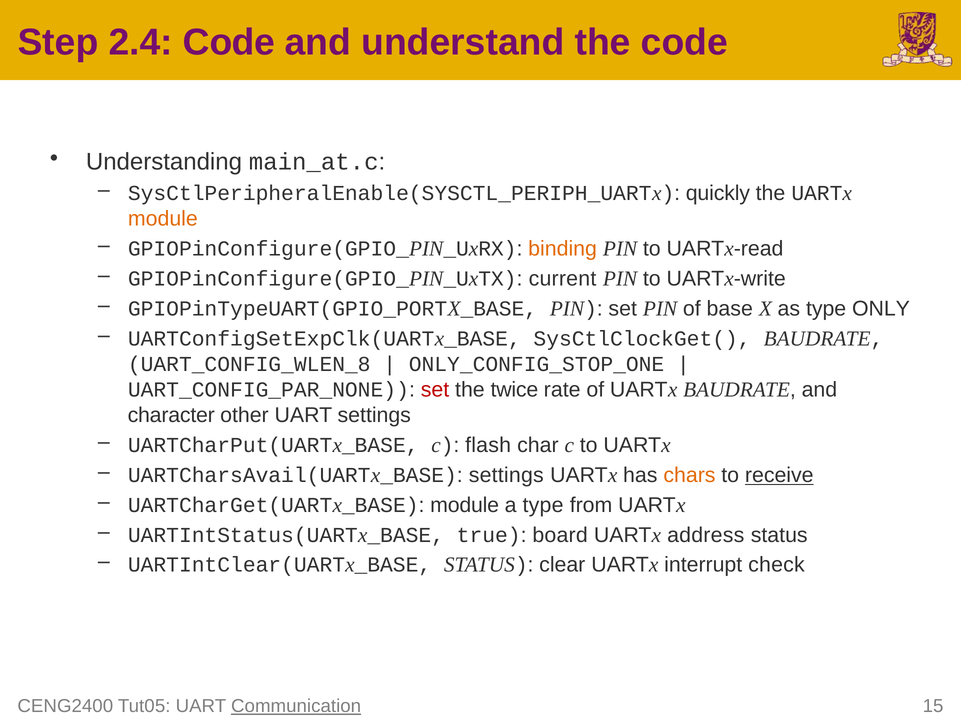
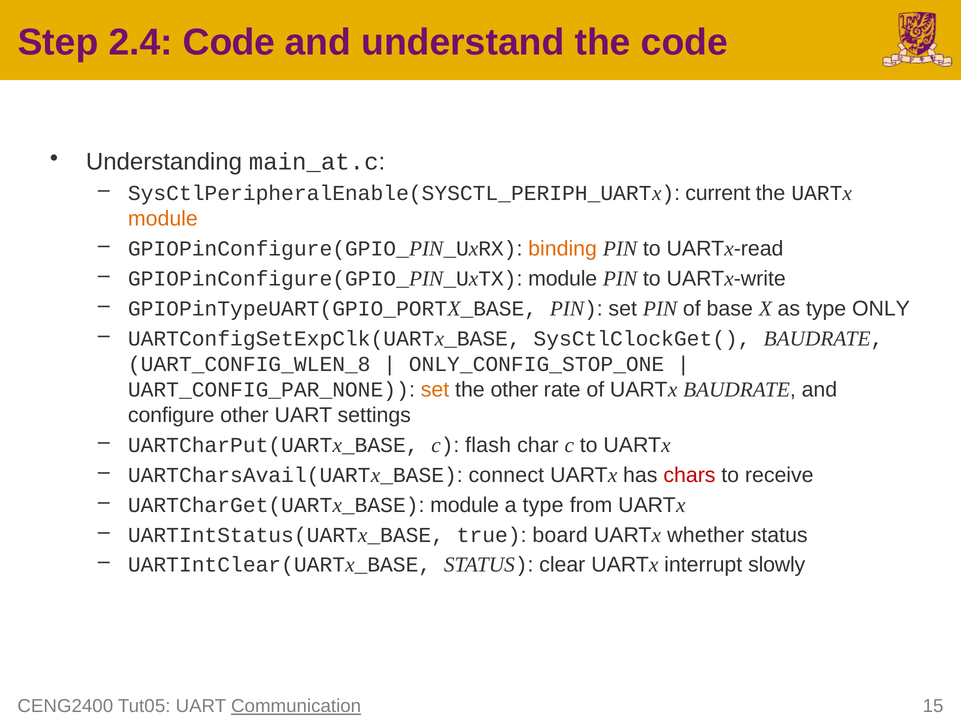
quickly: quickly -> current (718, 193)
GPIOPinConfigure(GPIO_PIN_UxTX current: current -> module (563, 279)
set colour: red -> orange (435, 390)
the twice: twice -> other (514, 390)
character: character -> configure (171, 415)
UARTCharsAvail(UARTx_BASE settings: settings -> connect (506, 475)
chars colour: orange -> red (689, 475)
receive underline: present -> none (779, 475)
address: address -> whether (706, 535)
check: check -> slowly (777, 565)
